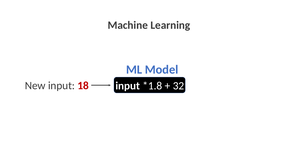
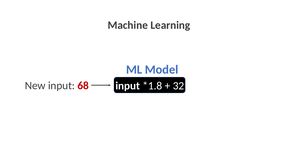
18: 18 -> 68 (83, 85)
